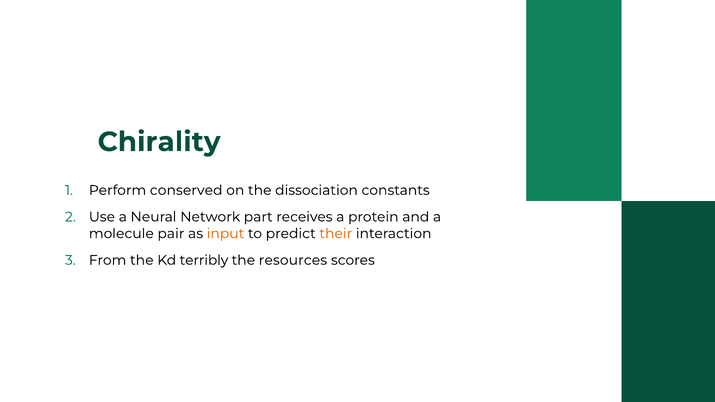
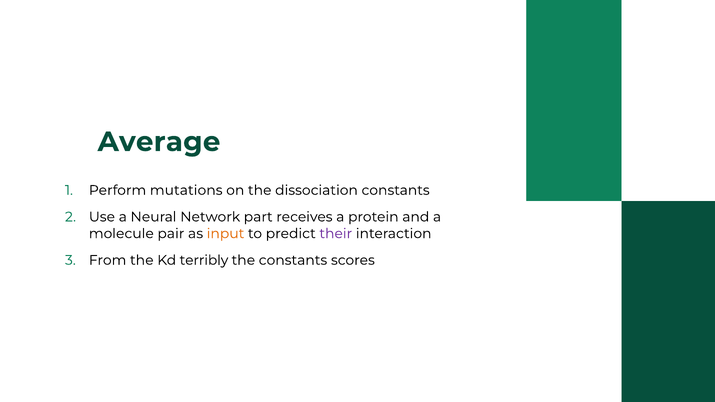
Chirality: Chirality -> Average (159, 142)
conserved: conserved -> mutations (186, 190)
their colour: orange -> purple (336, 234)
the resources: resources -> constants (293, 260)
